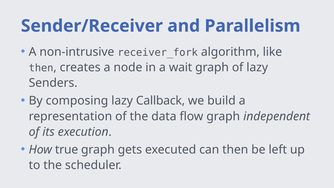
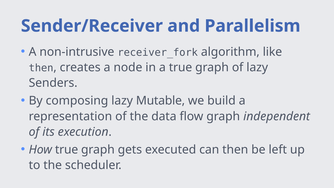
a wait: wait -> true (181, 67)
Callback: Callback -> Mutable (160, 101)
